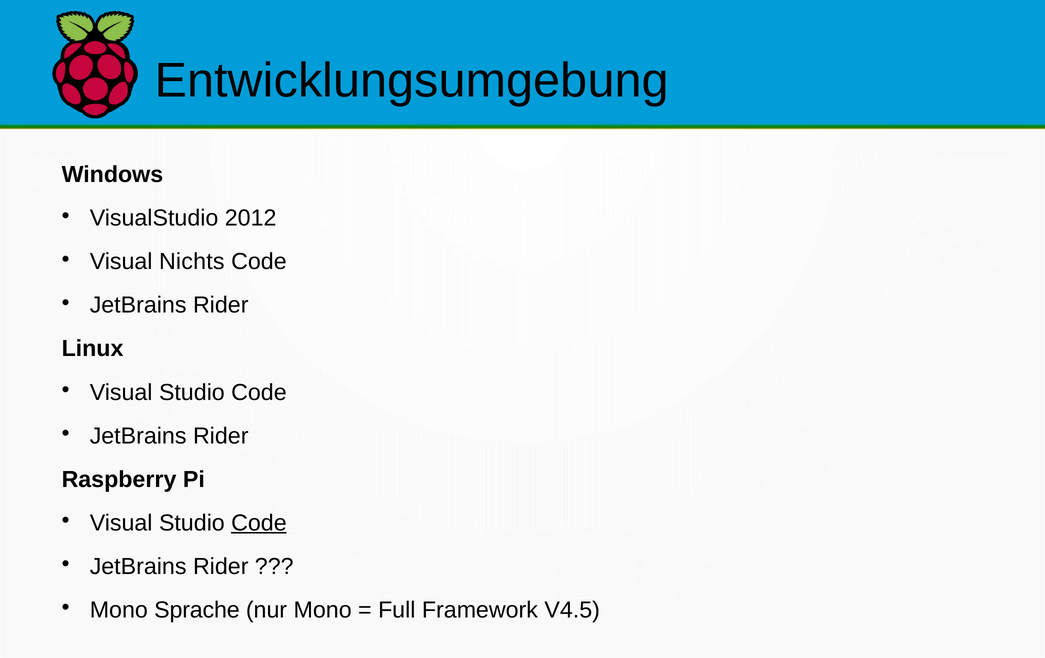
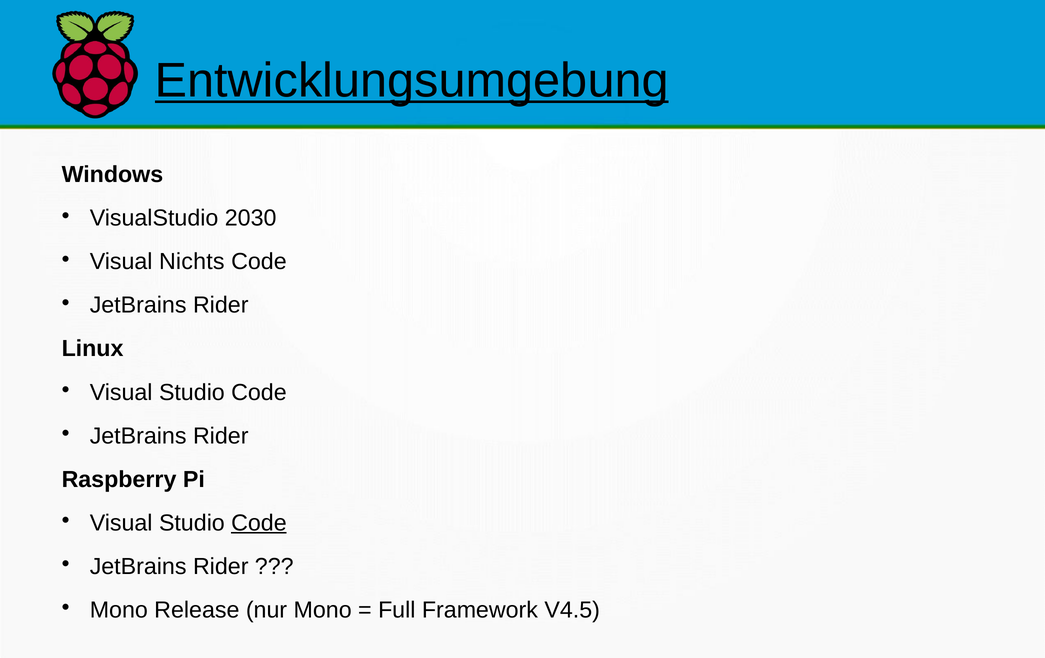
Entwicklungsumgebung underline: none -> present (412, 81)
2012: 2012 -> 2030 (251, 218)
Sprache: Sprache -> Release (197, 610)
